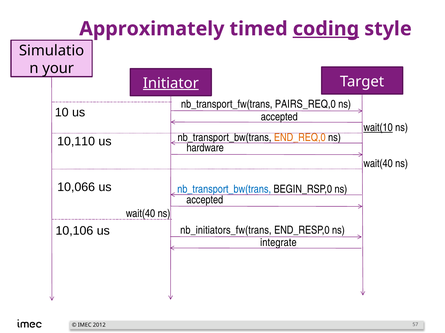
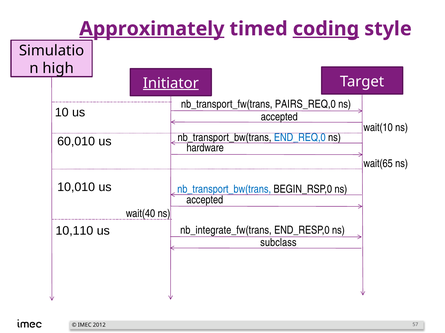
Approximately underline: none -> present (152, 29)
your: your -> high (58, 68)
wait(10 underline: present -> none (378, 128)
END_REQ,0 colour: orange -> blue (300, 138)
10,110: 10,110 -> 60,010 (76, 142)
wait(40: wait(40 -> wait(65 (378, 164)
10,066: 10,066 -> 10,010 (76, 188)
10,106: 10,106 -> 10,110 (74, 231)
nb_initiators_fw(trans: nb_initiators_fw(trans -> nb_integrate_fw(trans (226, 231)
integrate: integrate -> subclass (278, 243)
